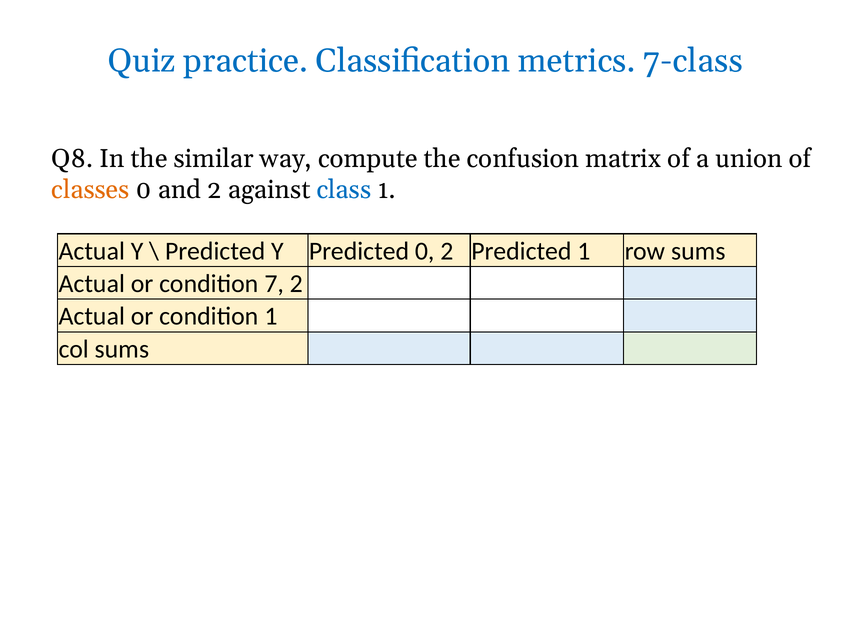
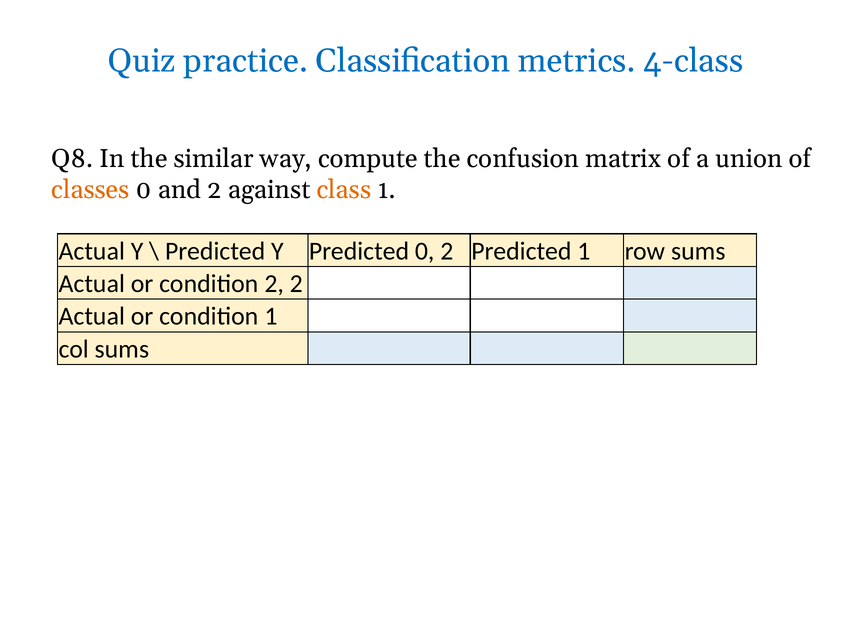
7-class: 7-class -> 4-class (693, 61)
class colour: blue -> orange (344, 190)
condition 7: 7 -> 2 (274, 284)
